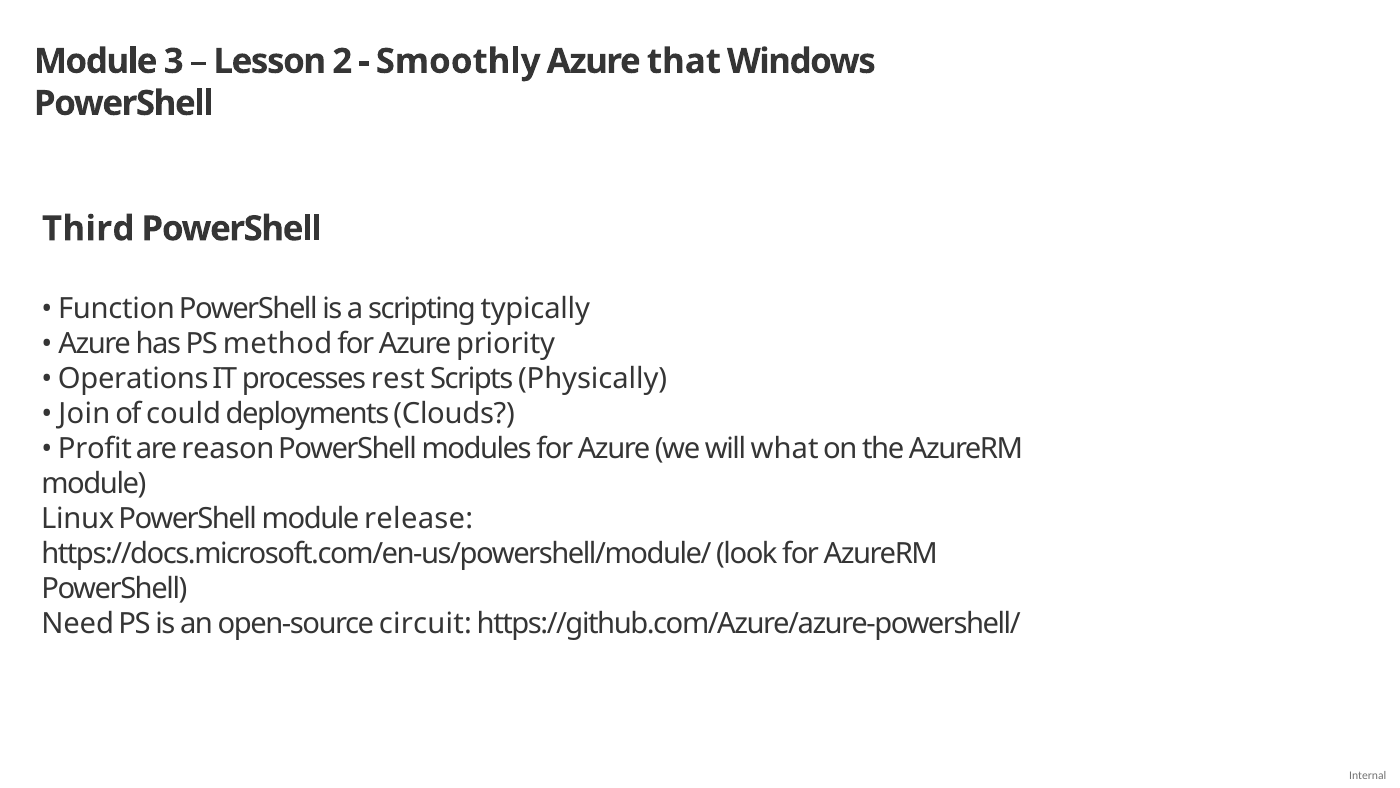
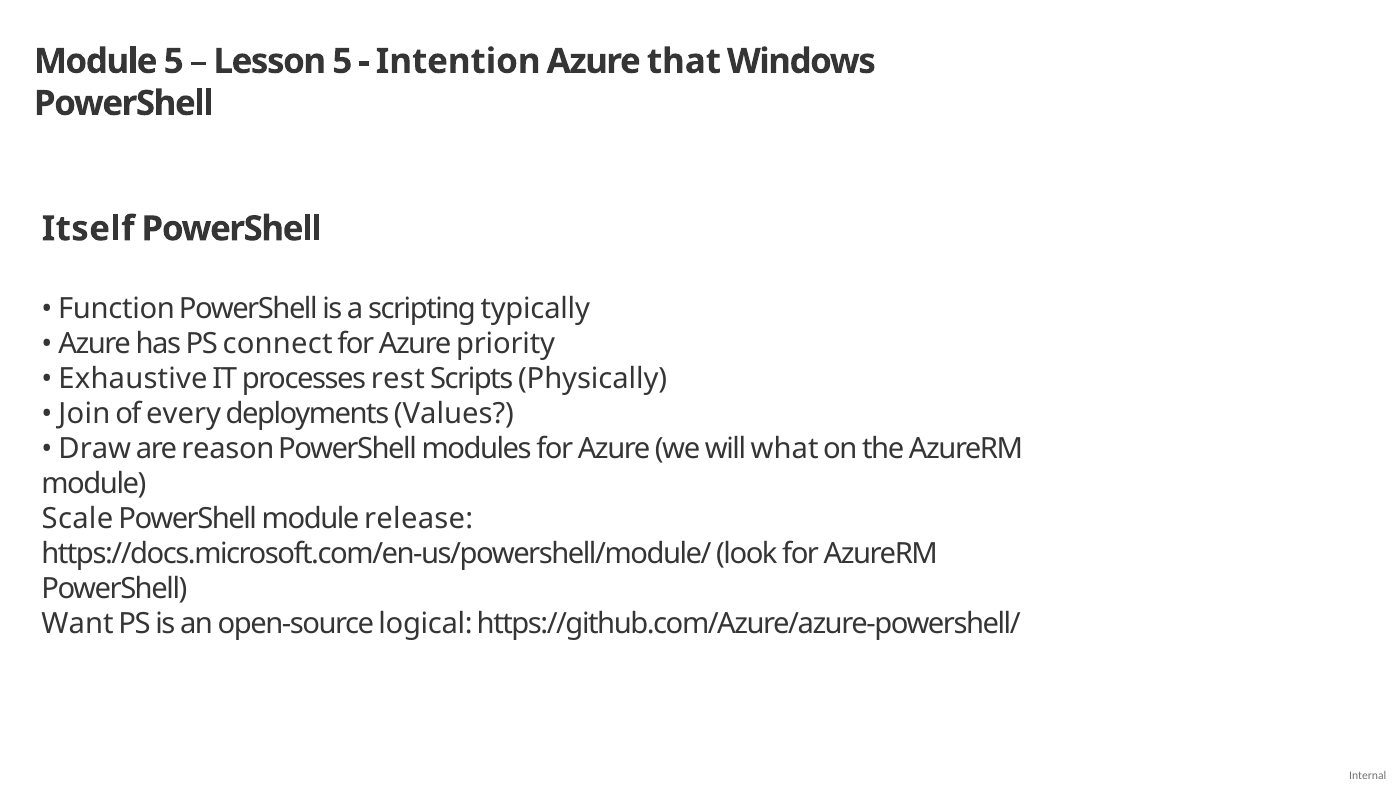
Module 3: 3 -> 5 (174, 61)
Lesson 2: 2 -> 5 (342, 61)
Smoothly: Smoothly -> Intention (458, 61)
Third: Third -> Itself (88, 229)
method: method -> connect (278, 344)
Operations: Operations -> Exhaustive (133, 379)
could: could -> every (184, 414)
Clouds: Clouds -> Values (454, 414)
Profit: Profit -> Draw (95, 449)
Linux: Linux -> Scale (77, 519)
Need: Need -> Want (78, 624)
circuit: circuit -> logical (426, 624)
